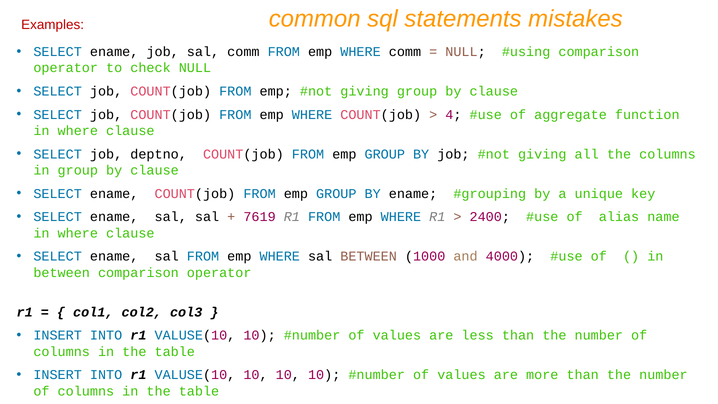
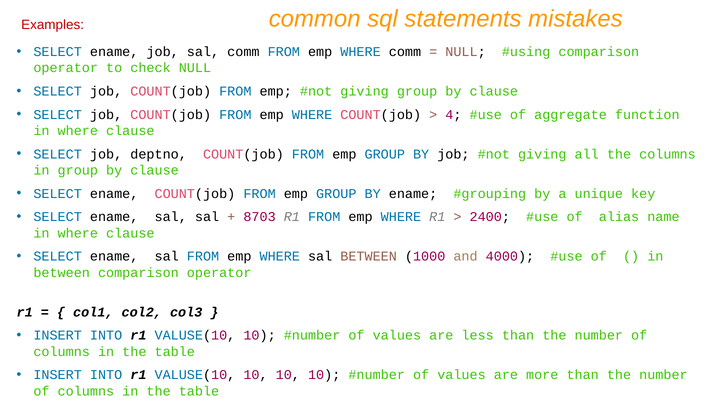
7619: 7619 -> 8703 (260, 217)
